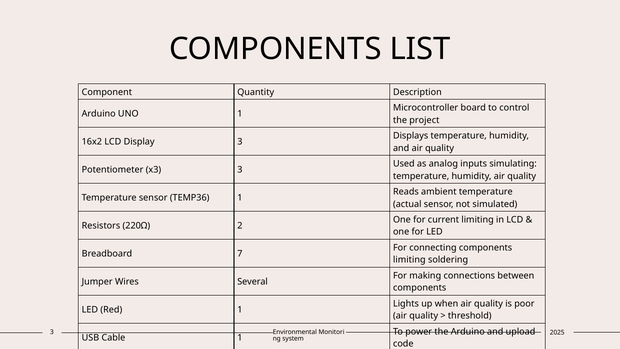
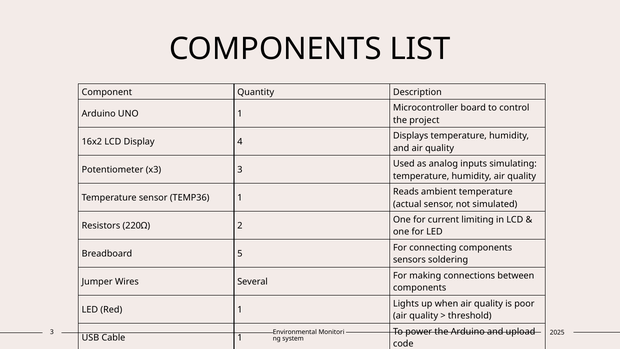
Display 3: 3 -> 4 (240, 142)
7: 7 -> 5 (240, 254)
limiting: limiting -> sensors (409, 260)
